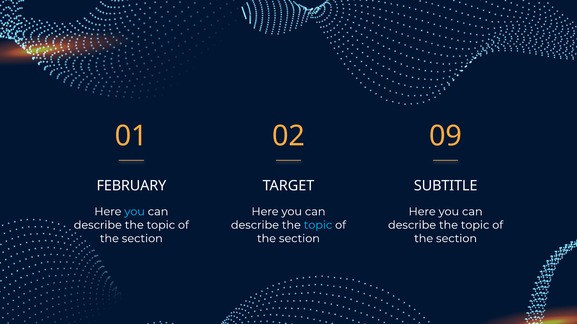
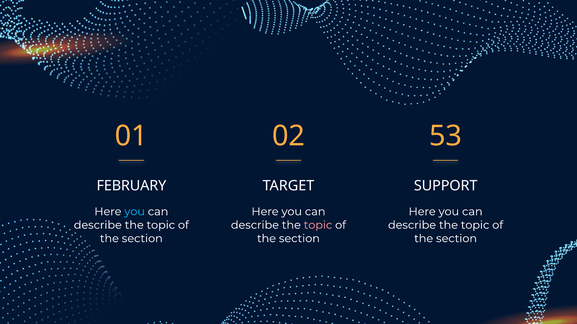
09: 09 -> 53 (446, 136)
SUBTITLE: SUBTITLE -> SUPPORT (446, 186)
topic colour: light blue -> pink (318, 225)
